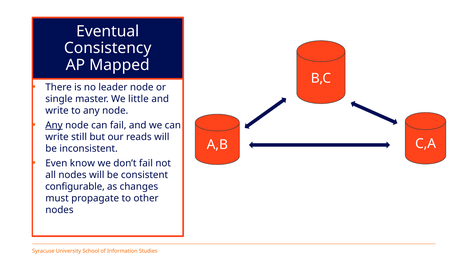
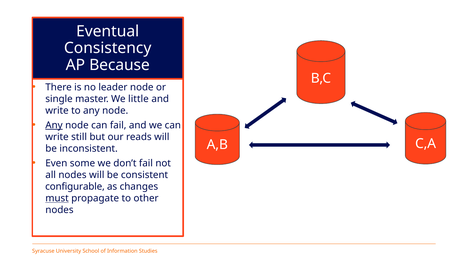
Mapped: Mapped -> Because (119, 65)
know: know -> some (82, 163)
must underline: none -> present (57, 198)
